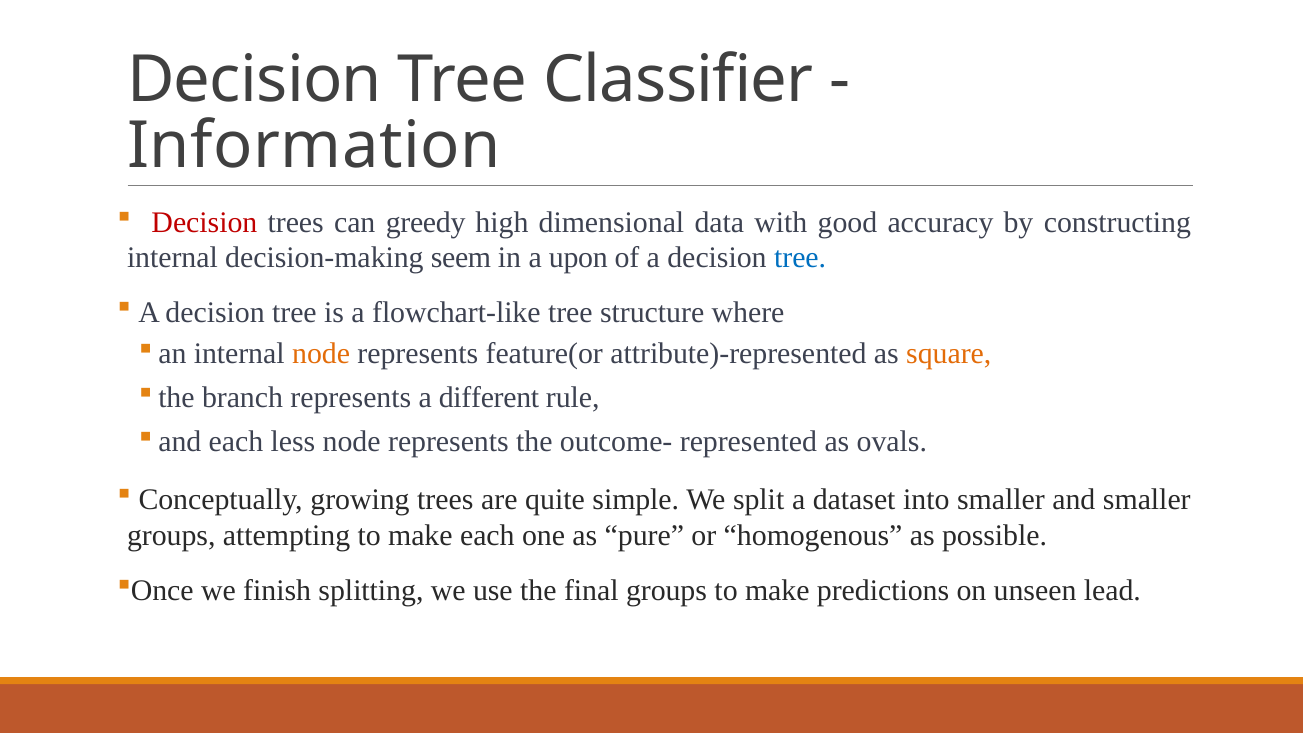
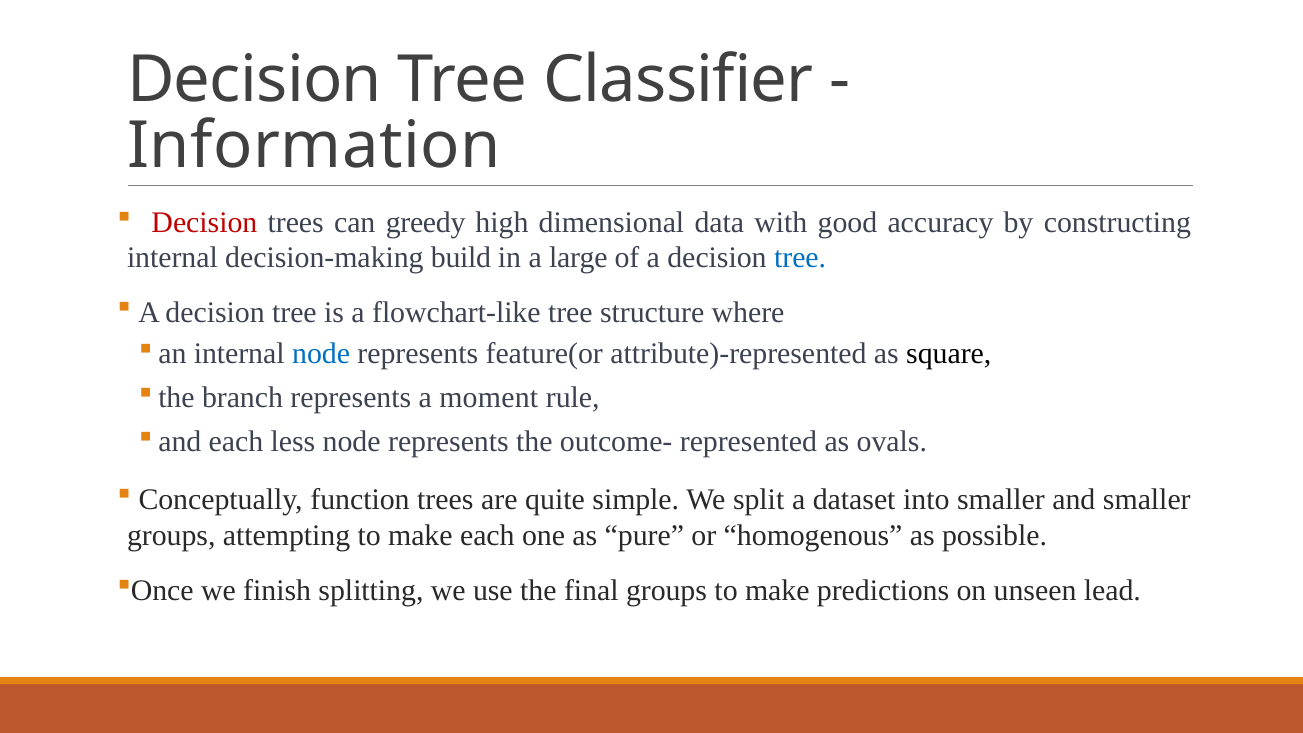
seem: seem -> build (461, 258)
upon: upon -> large (578, 258)
node colour: orange -> blue (321, 354)
square colour: orange -> black (949, 354)
different: different -> moment (489, 398)
growing: growing -> function (360, 500)
